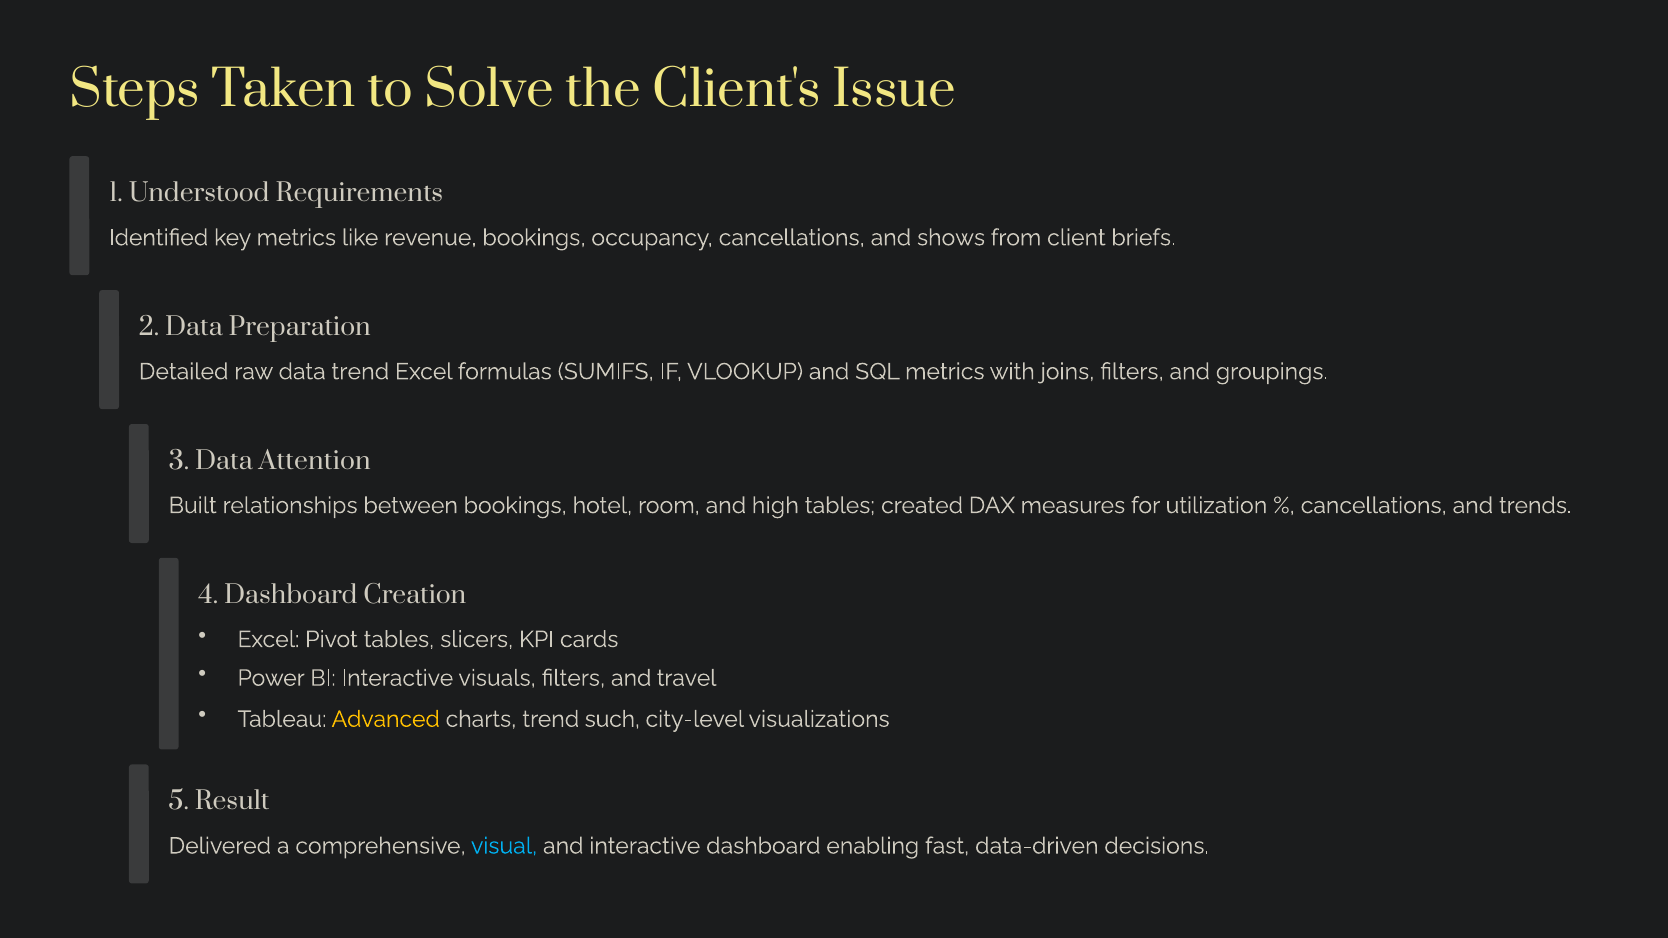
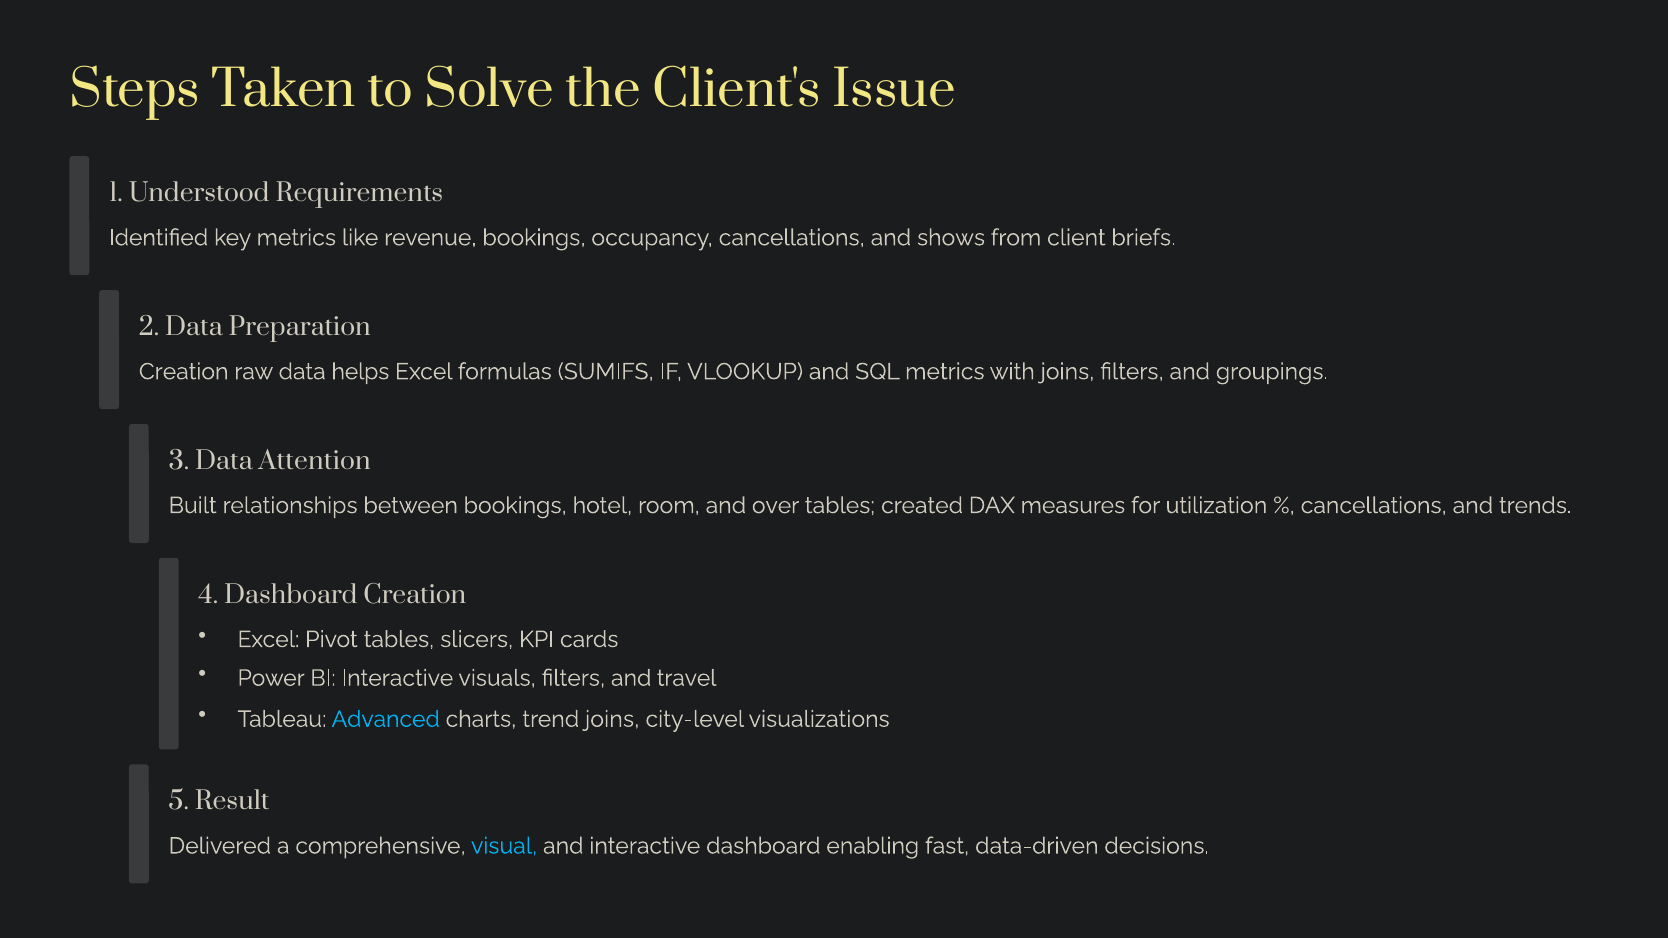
Detailed: Detailed -> Creation (184, 372)
data trend: trend -> helps (360, 372)
high: high -> over (776, 506)
Advanced colour: yellow -> light blue (386, 719)
trend such: such -> joins (612, 719)
